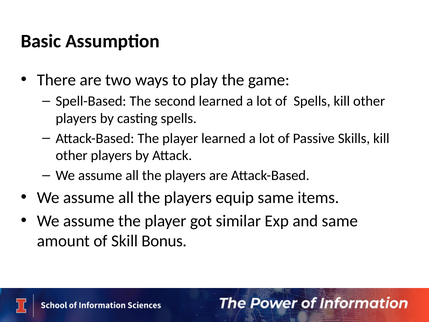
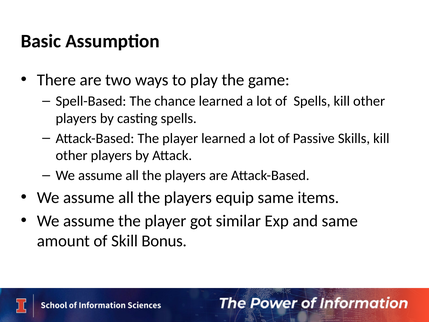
second: second -> chance (175, 101)
